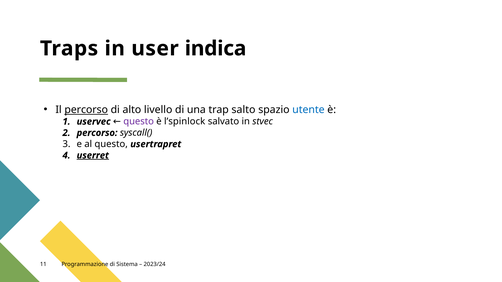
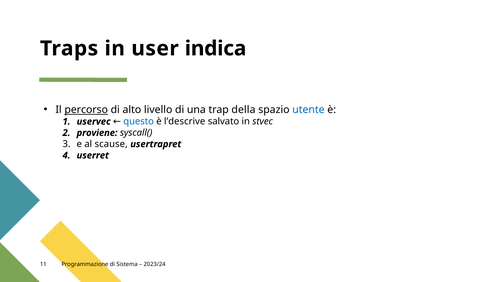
salto: salto -> della (243, 110)
questo colour: purple -> blue (139, 122)
l’spinlock: l’spinlock -> l’descrive (185, 122)
percorso: percorso -> proviene (97, 133)
al questo: questo -> scause (111, 144)
userret underline: present -> none (93, 156)
